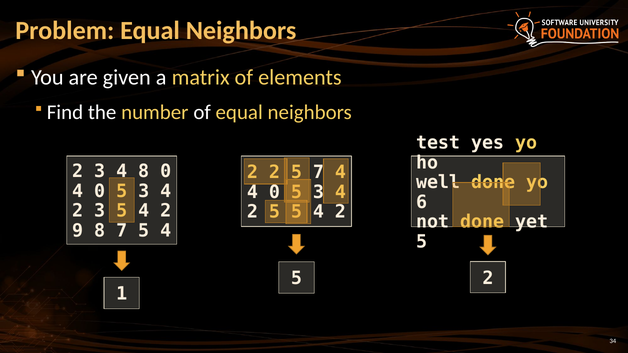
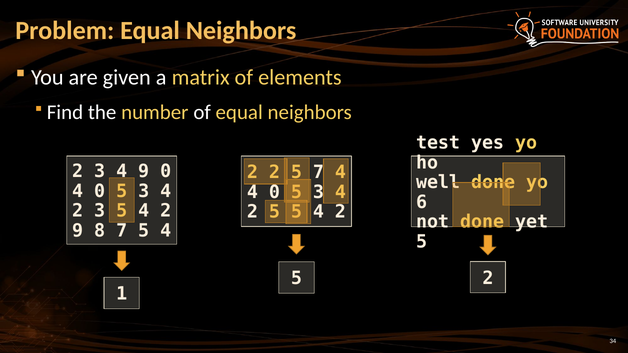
8: 8 -> 9 (144, 171)
